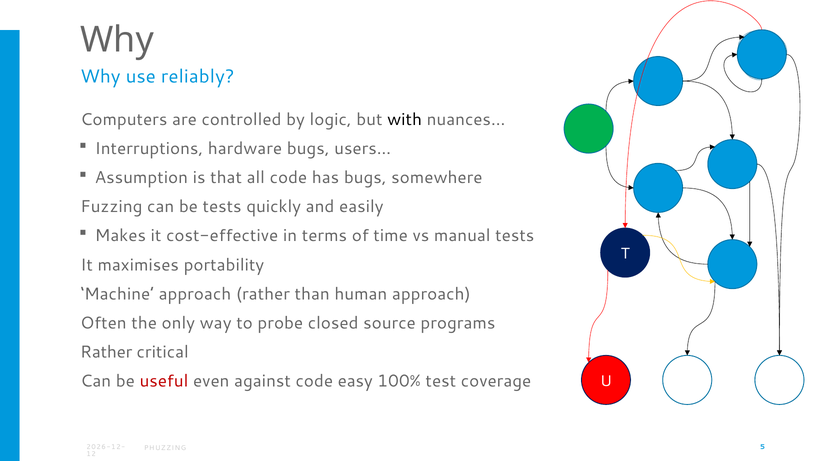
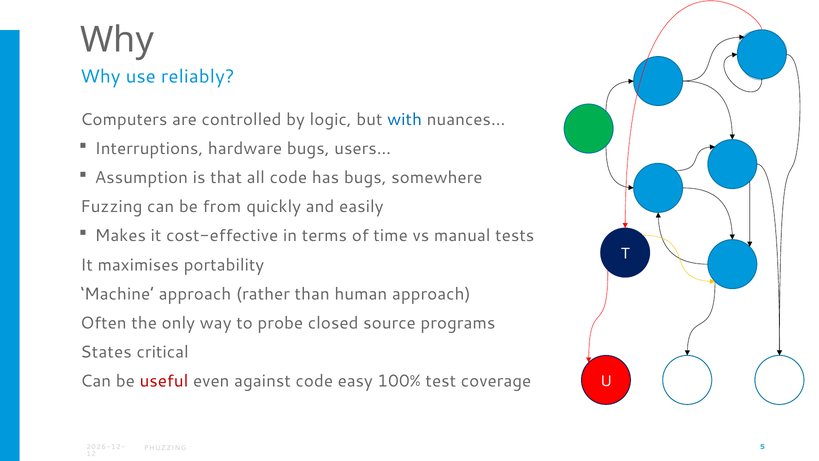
with colour: black -> blue (405, 119)
be tests: tests -> from (222, 207)
Rather: Rather -> States (106, 352)
